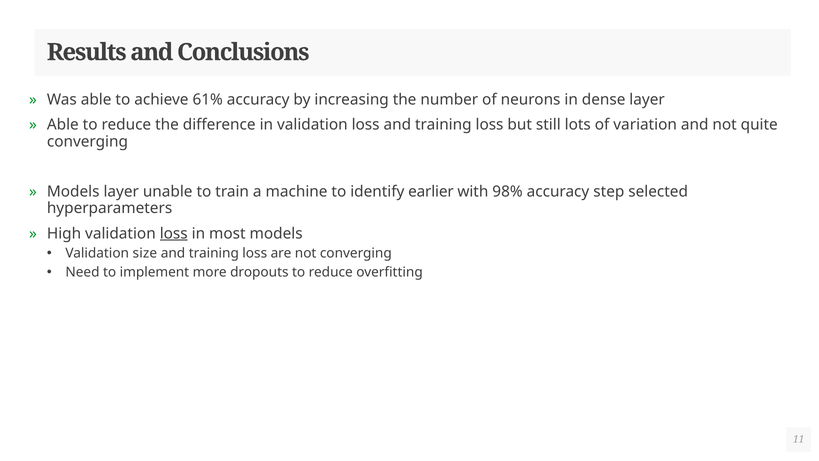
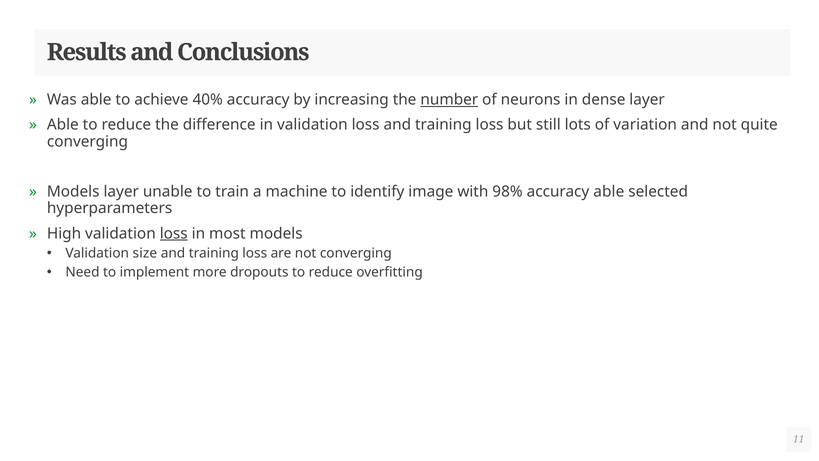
61%: 61% -> 40% (208, 100)
number underline: none -> present (449, 100)
earlier: earlier -> image (431, 192)
accuracy step: step -> able (609, 192)
